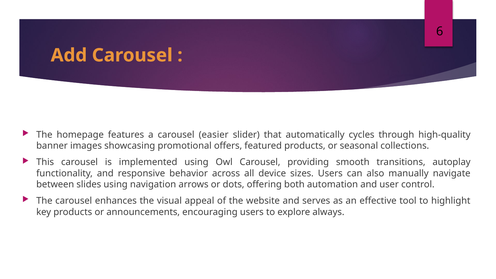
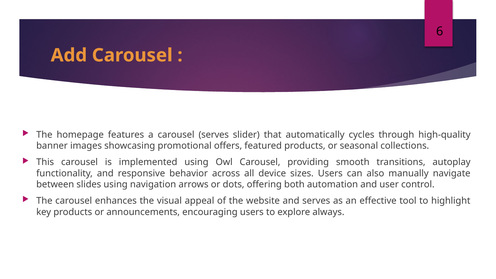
carousel easier: easier -> serves (214, 135)
